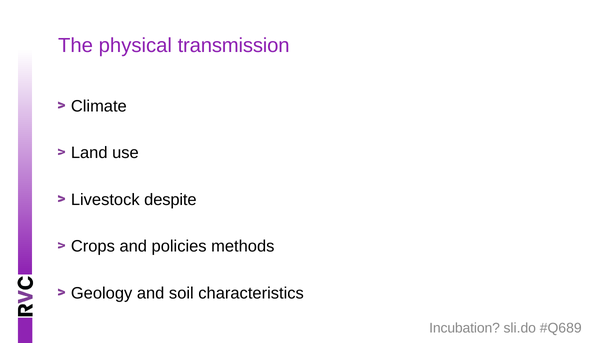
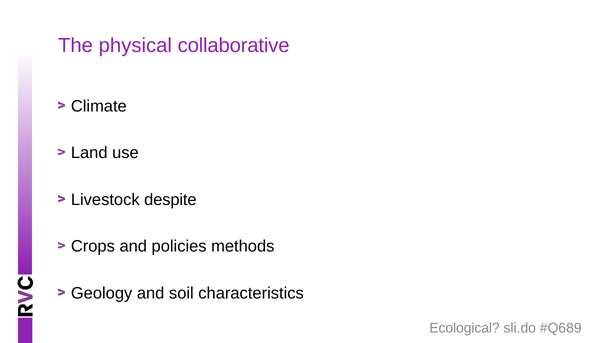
transmission: transmission -> collaborative (234, 46)
Incubation: Incubation -> Ecological (465, 328)
